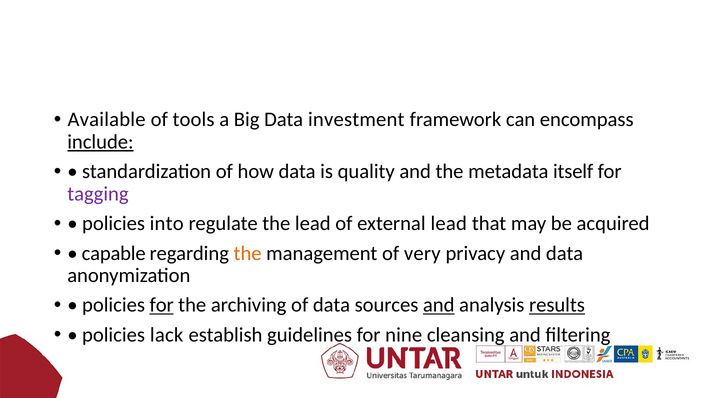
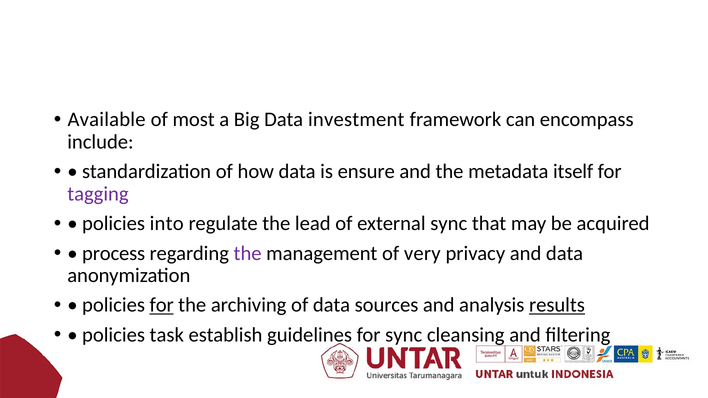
tools: tools -> most (194, 120)
include underline: present -> none (100, 142)
quality: quality -> ensure (366, 172)
external lead: lead -> sync (449, 224)
capable: capable -> process (114, 253)
the colour: orange -> purple (248, 253)
and underline: present -> none (439, 305)
lack: lack -> task (167, 335)
for nine: nine -> sync (404, 335)
